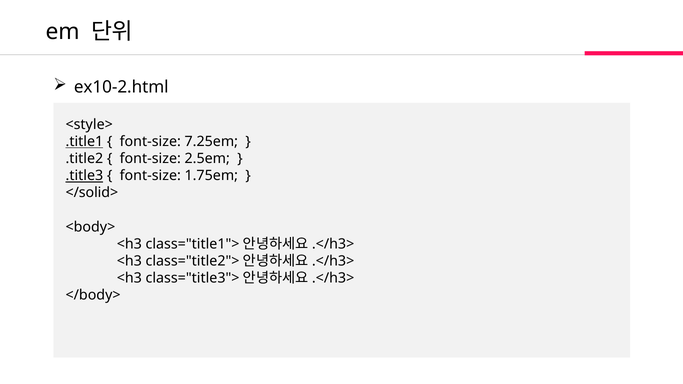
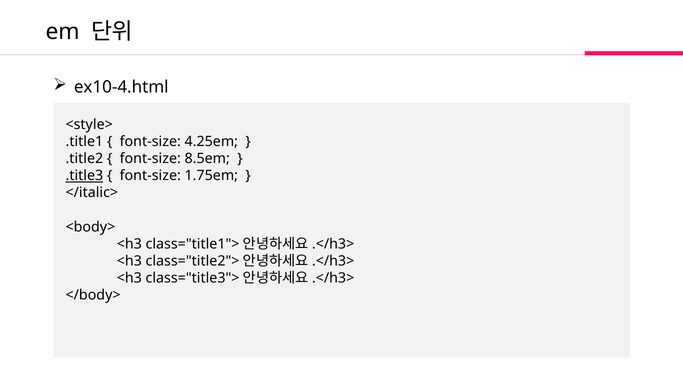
ex10-2.html: ex10-2.html -> ex10-4.html (121, 87)
.title1 underline: present -> none (84, 142)
7.25em: 7.25em -> 4.25em (211, 142)
2.5em: 2.5em -> 8.5em (207, 159)
</solid>: </solid> -> </italic> (92, 193)
